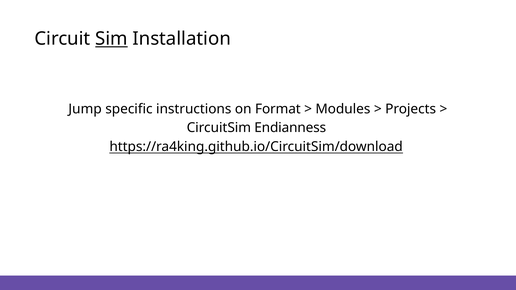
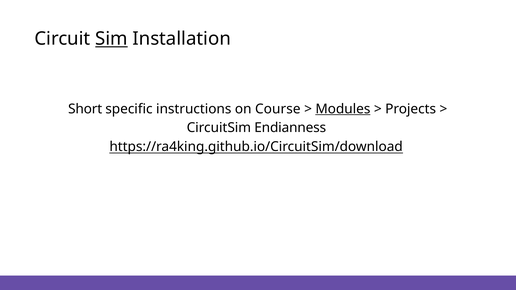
Jump: Jump -> Short (85, 109)
Format: Format -> Course (278, 109)
Modules underline: none -> present (343, 109)
